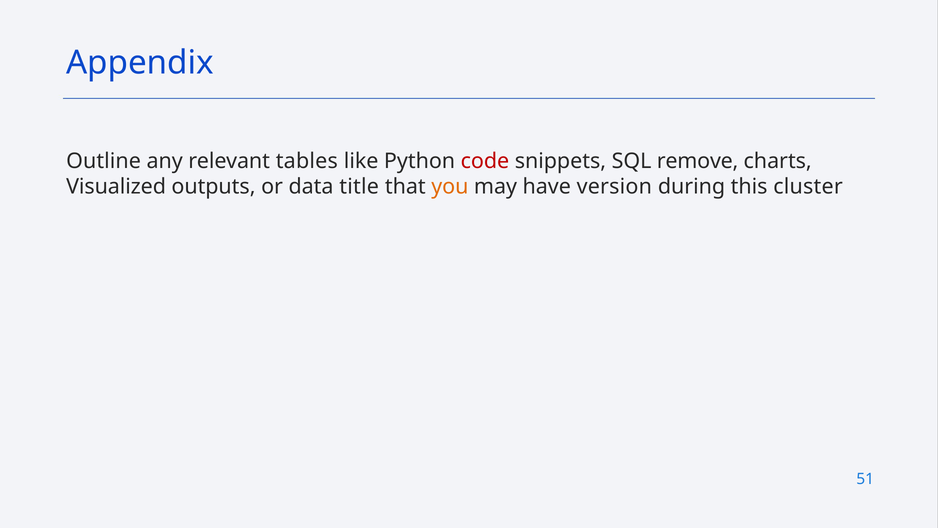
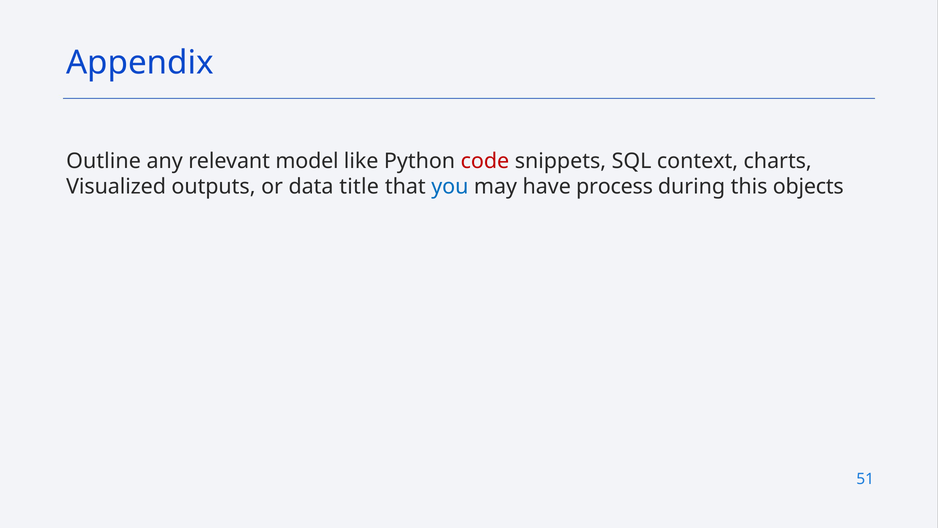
tables: tables -> model (307, 161)
remove: remove -> context (697, 161)
you colour: orange -> blue (450, 187)
version: version -> process (615, 187)
cluster: cluster -> objects (808, 187)
